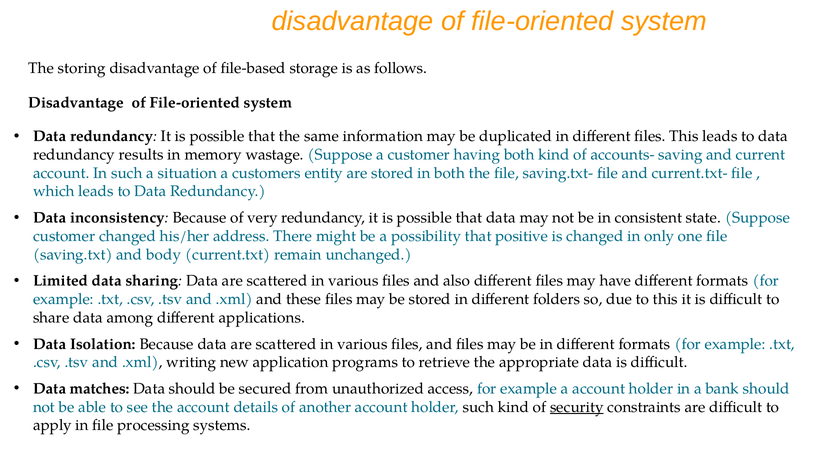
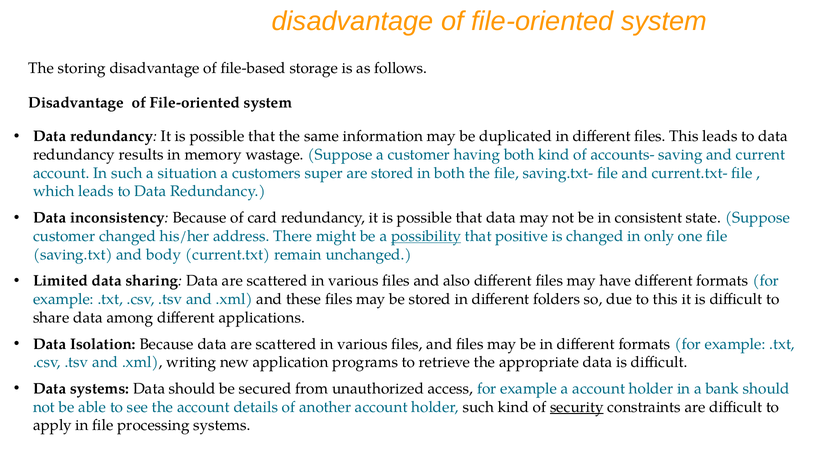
entity: entity -> super (324, 173)
very: very -> card (262, 218)
possibility underline: none -> present (426, 236)
Data matches: matches -> systems (100, 389)
